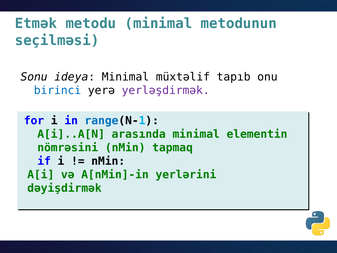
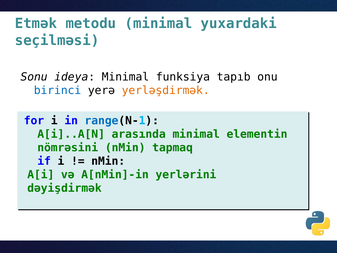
metodunun: metodunun -> yuxardaki (239, 23)
müxtəlif: müxtəlif -> funksiya (183, 77)
yerləşdirmək colour: purple -> orange (166, 90)
